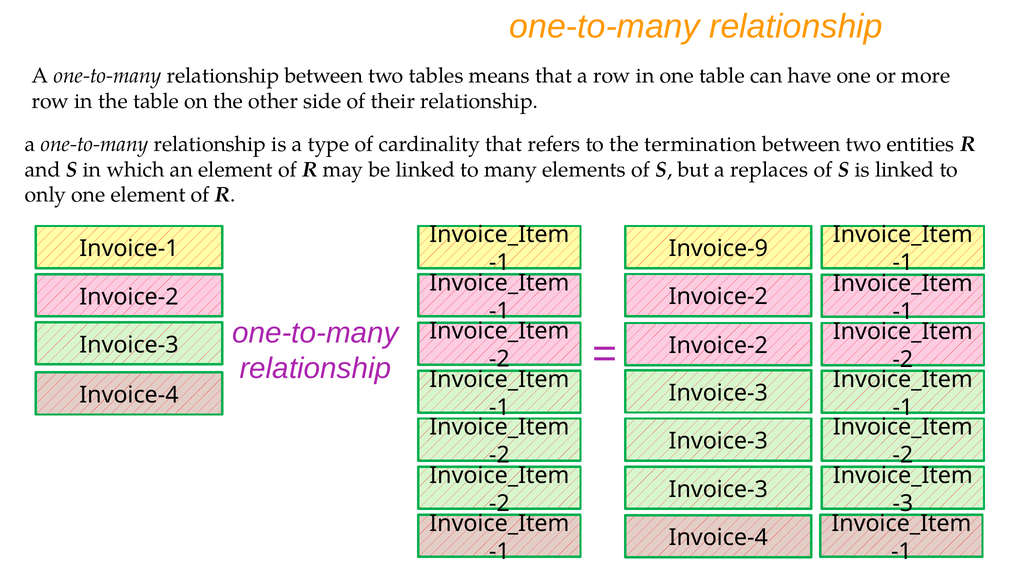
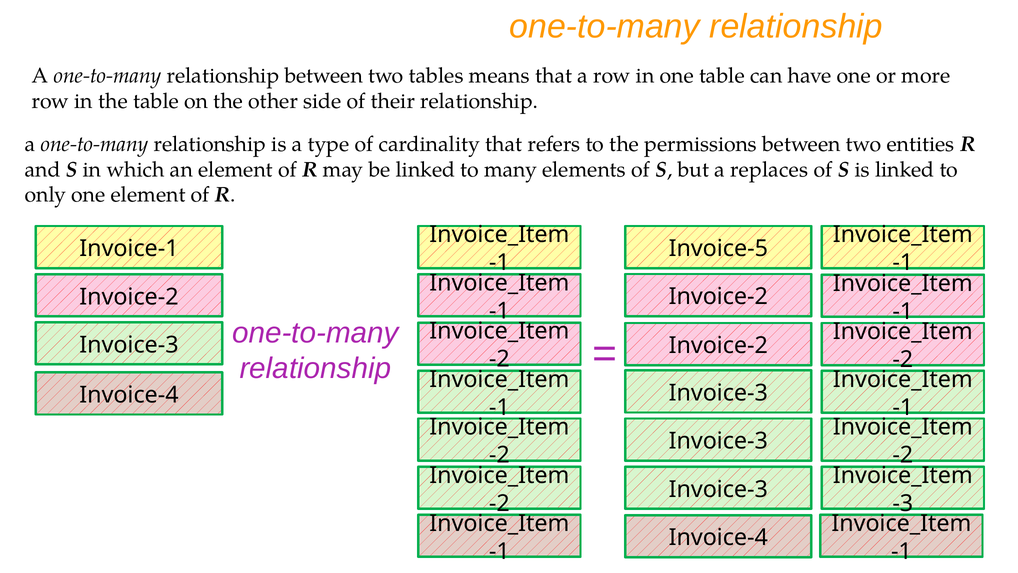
termination: termination -> permissions (701, 144)
Invoice-9: Invoice-9 -> Invoice-5 (718, 249)
